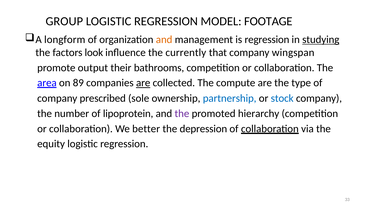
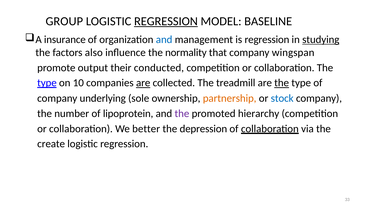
REGRESSION underline: none -> present (166, 21)
FOOTAGE: FOOTAGE -> BASELINE (268, 21)
longform: longform -> insurance (65, 39)
and colour: orange -> blue (164, 39)
look: look -> also (94, 52)
currently: currently -> normality (186, 52)
bathrooms: bathrooms -> conducted (159, 68)
area: area -> type (47, 83)
89: 89 -> 10 (78, 83)
compute: compute -> treadmill (236, 83)
the underline: none -> present (282, 83)
prescribed: prescribed -> underlying (103, 98)
partnership colour: blue -> orange (230, 98)
equity: equity -> create (51, 144)
